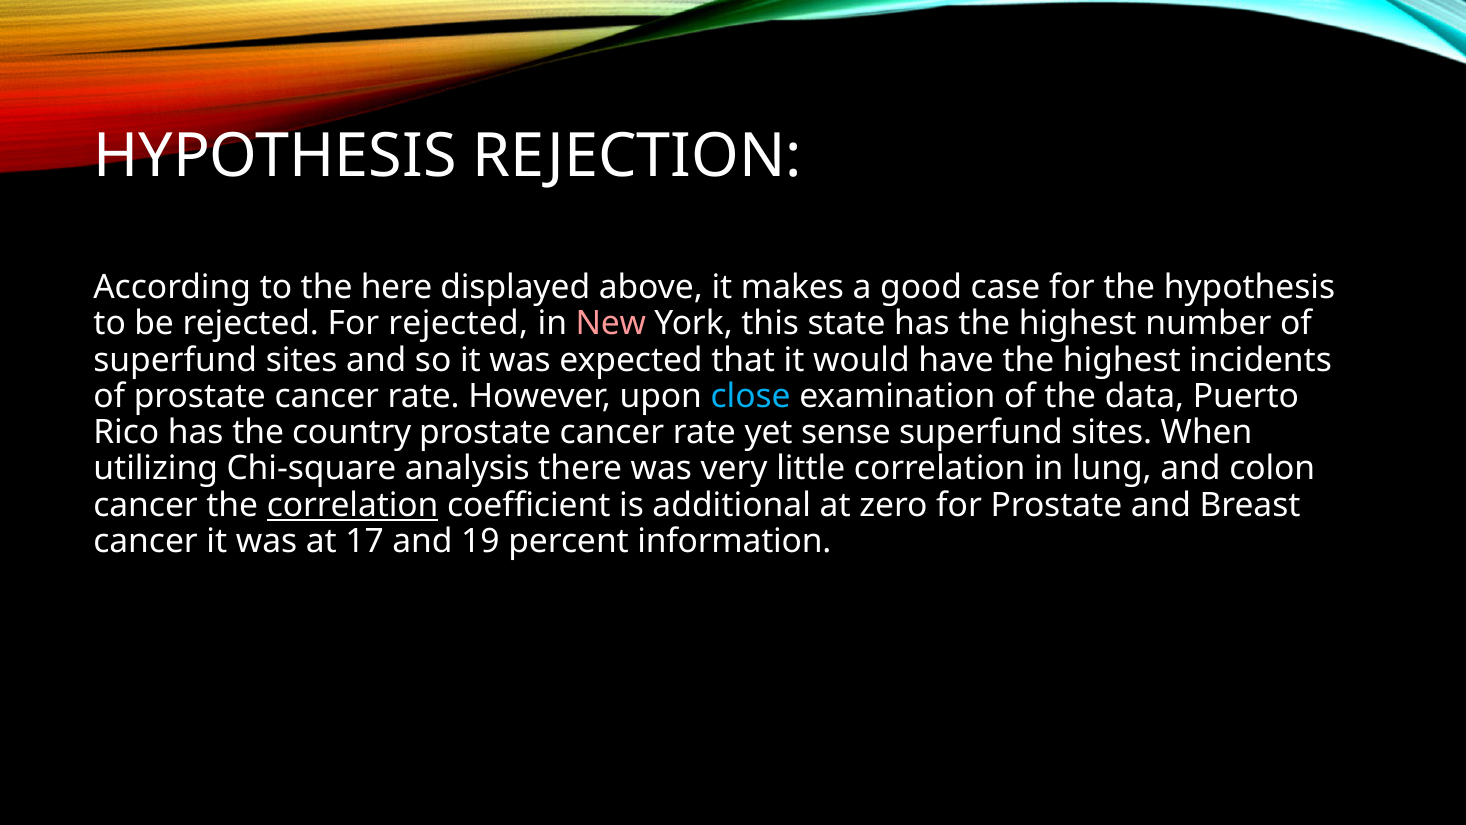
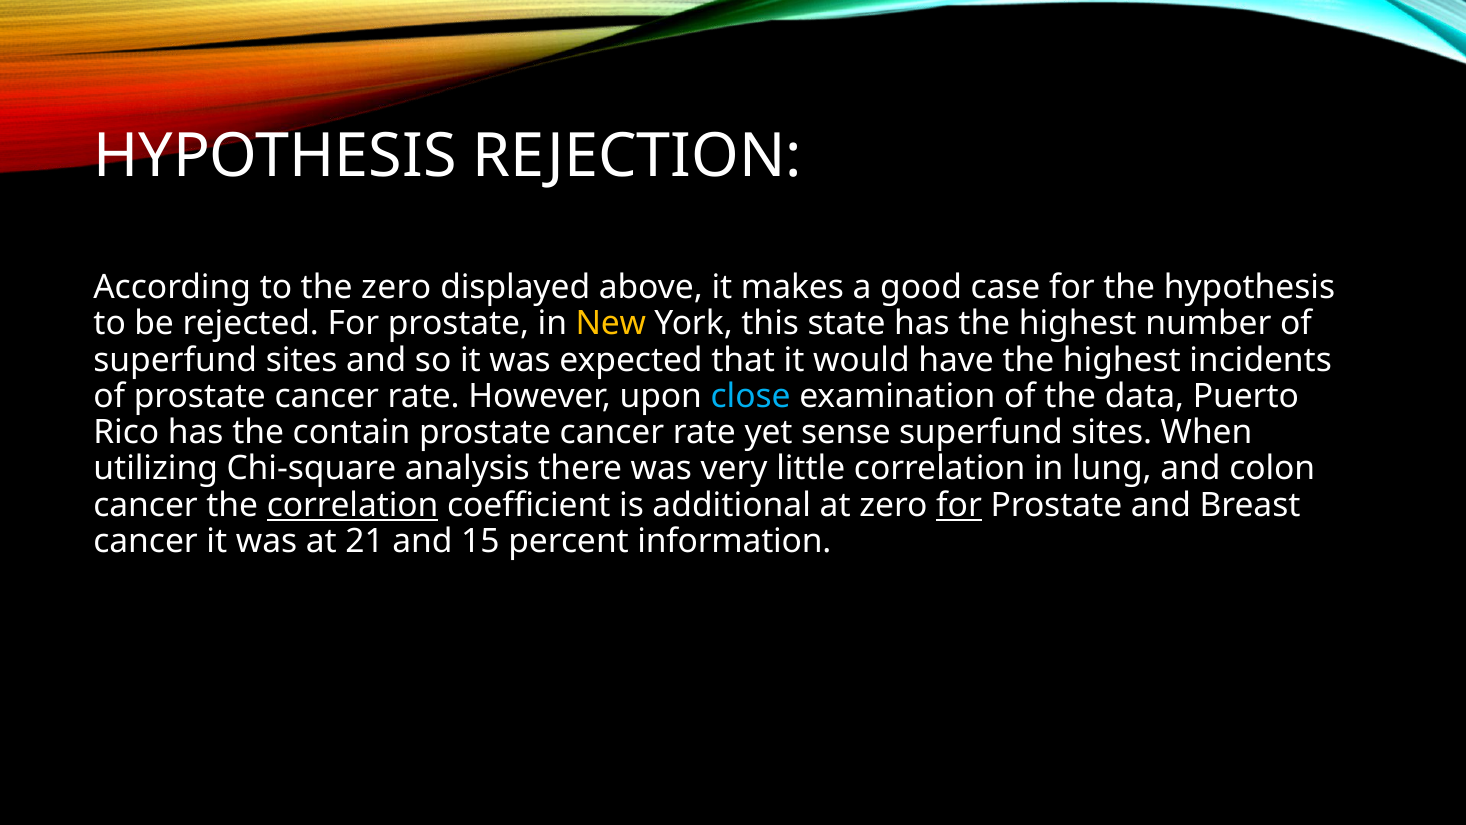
the here: here -> zero (396, 287)
rejected For rejected: rejected -> prostate (458, 324)
New colour: pink -> yellow (611, 324)
country: country -> contain (351, 432)
for underline: none -> present (959, 505)
17: 17 -> 21 (365, 541)
19: 19 -> 15 (480, 541)
